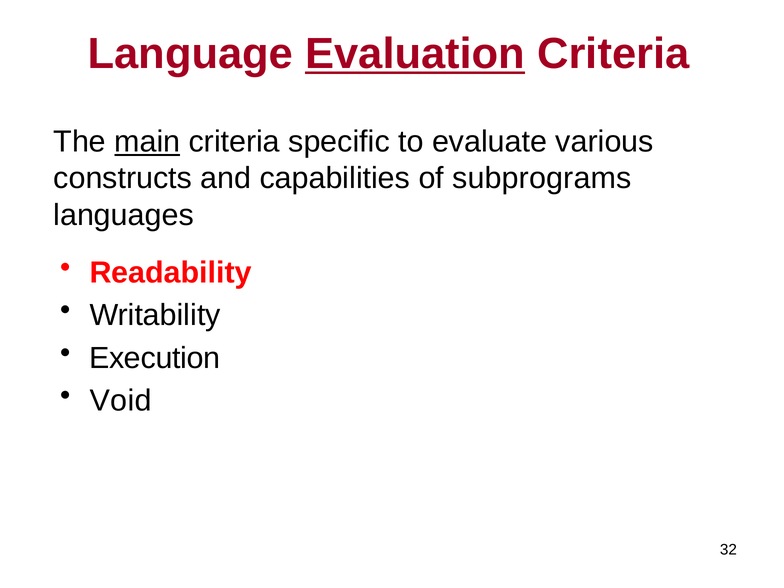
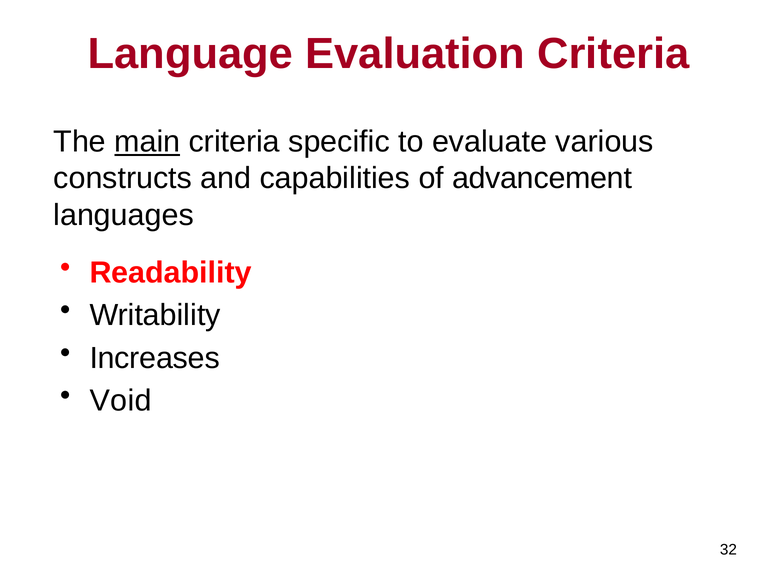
Evaluation underline: present -> none (415, 54)
subprograms: subprograms -> advancement (542, 178)
Execution: Execution -> Increases (155, 358)
